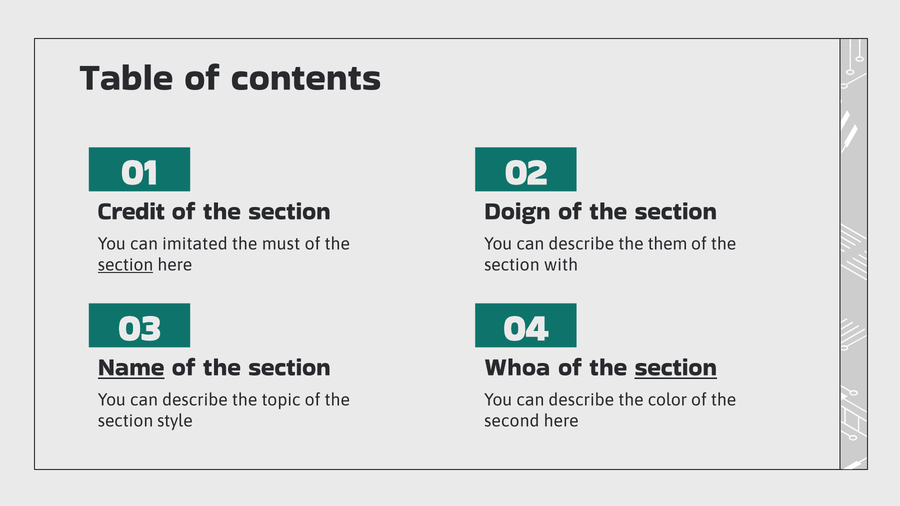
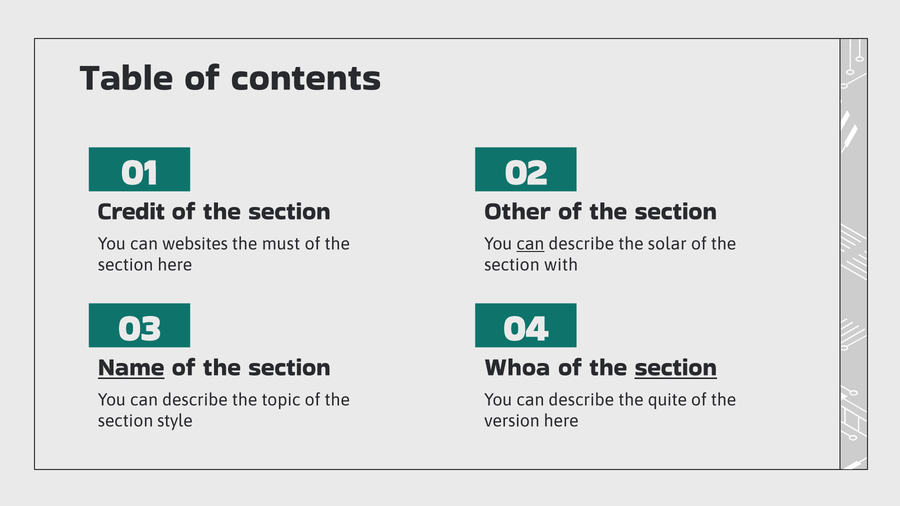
Doign: Doign -> Other (517, 211)
imitated: imitated -> websites (195, 244)
can underline: none -> present (530, 244)
them: them -> solar (667, 244)
section underline: present -> none (126, 265)
color: color -> quite (667, 400)
second: second -> version (512, 421)
